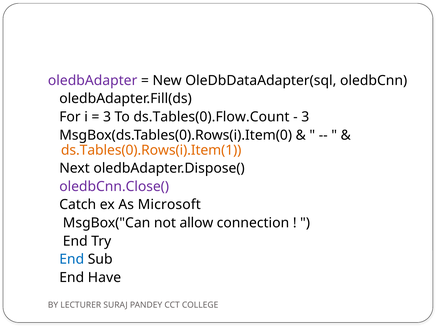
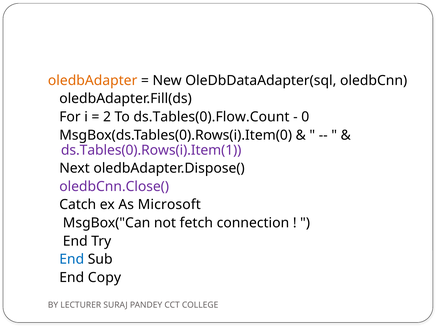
oledbAdapter colour: purple -> orange (93, 81)
3: 3 -> 2 (107, 117)
3: 3 -> 0 (305, 117)
ds.Tables(0).Rows(i).Item(1 colour: orange -> purple (151, 150)
allow: allow -> fetch (196, 223)
Have: Have -> Copy (104, 278)
